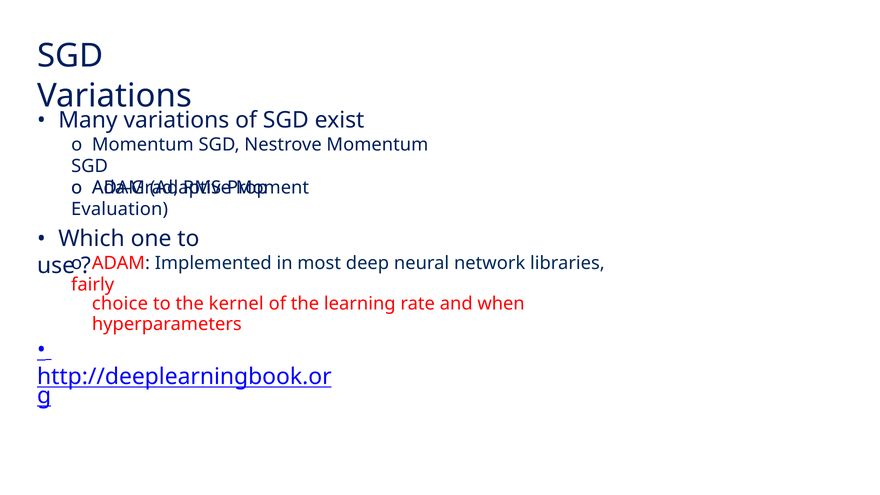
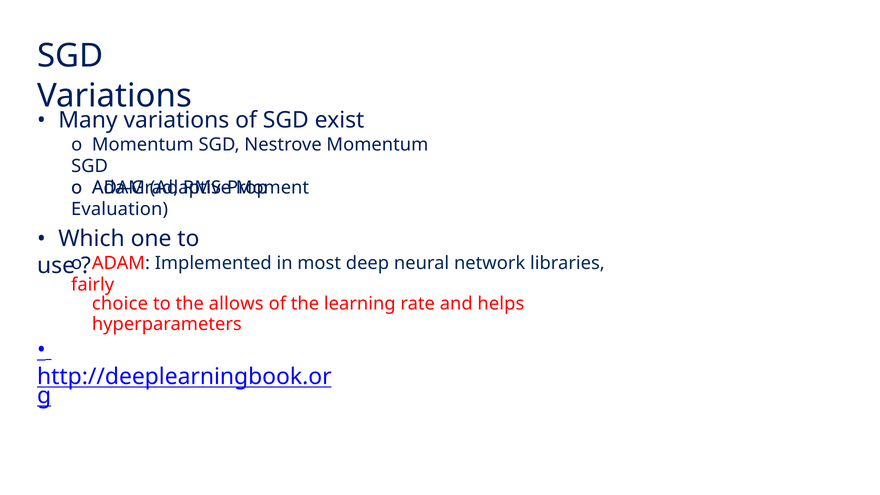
kernel: kernel -> allows (236, 304)
when: when -> helps (501, 304)
